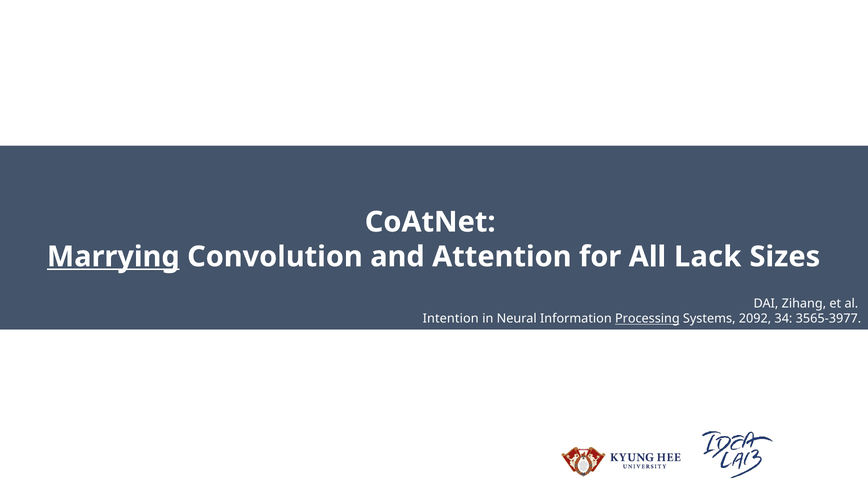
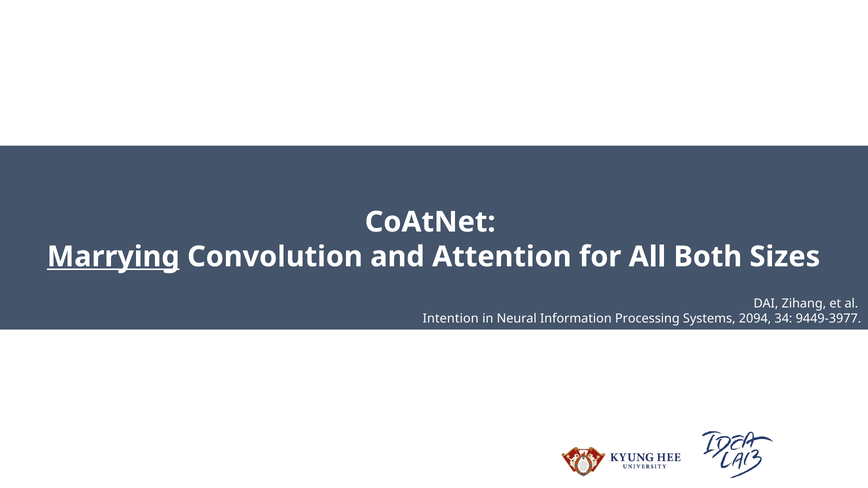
Lack: Lack -> Both (708, 257)
Processing underline: present -> none (647, 319)
2092: 2092 -> 2094 (755, 319)
3565-3977: 3565-3977 -> 9449-3977 (828, 319)
